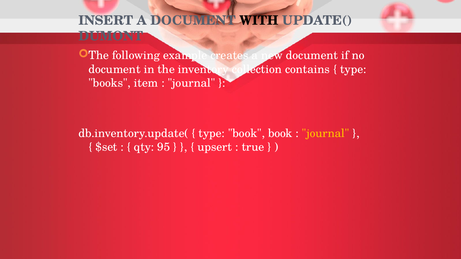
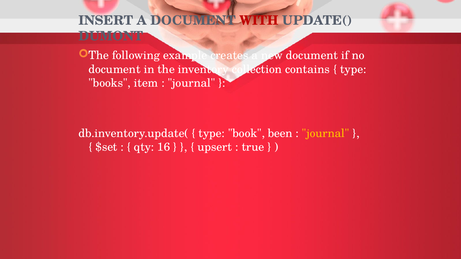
WITH colour: black -> red (259, 21)
book book: book -> been (280, 133)
95: 95 -> 16 (164, 147)
